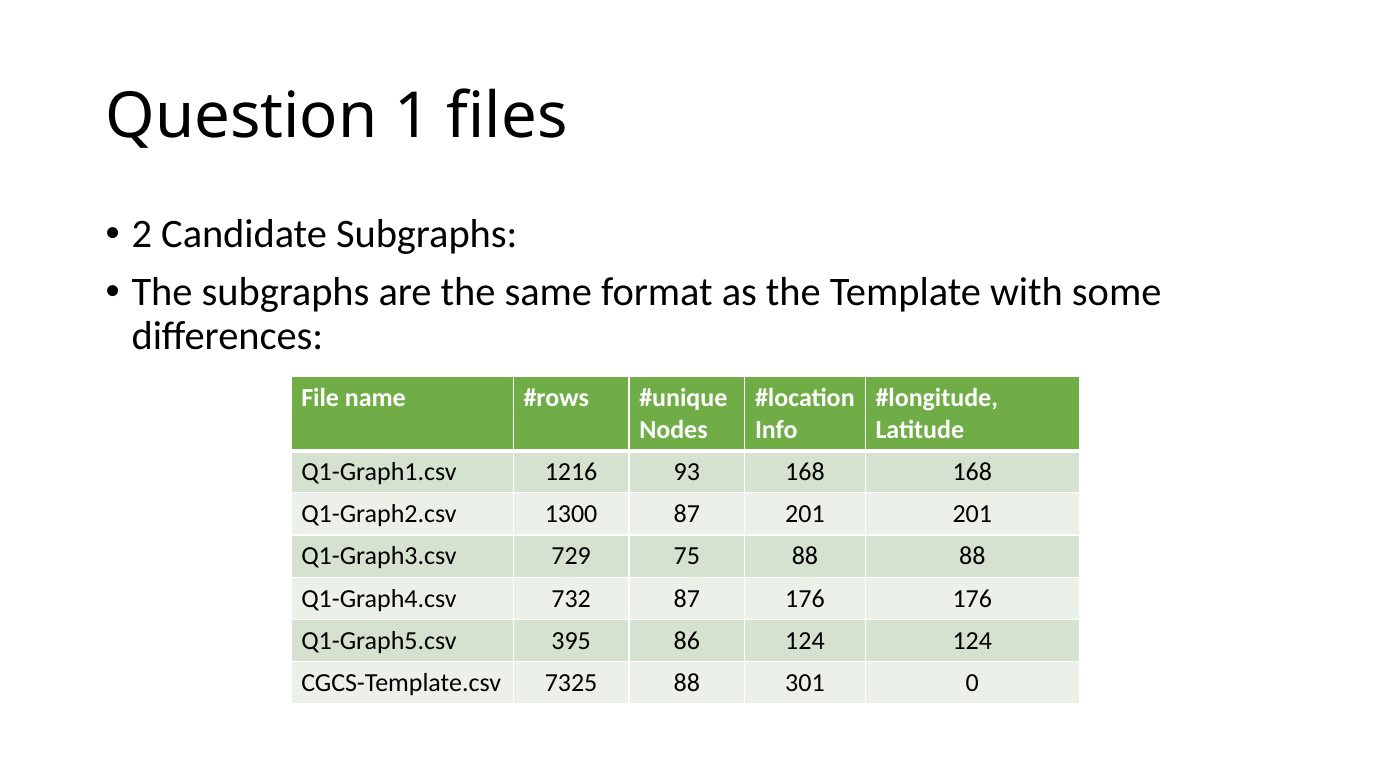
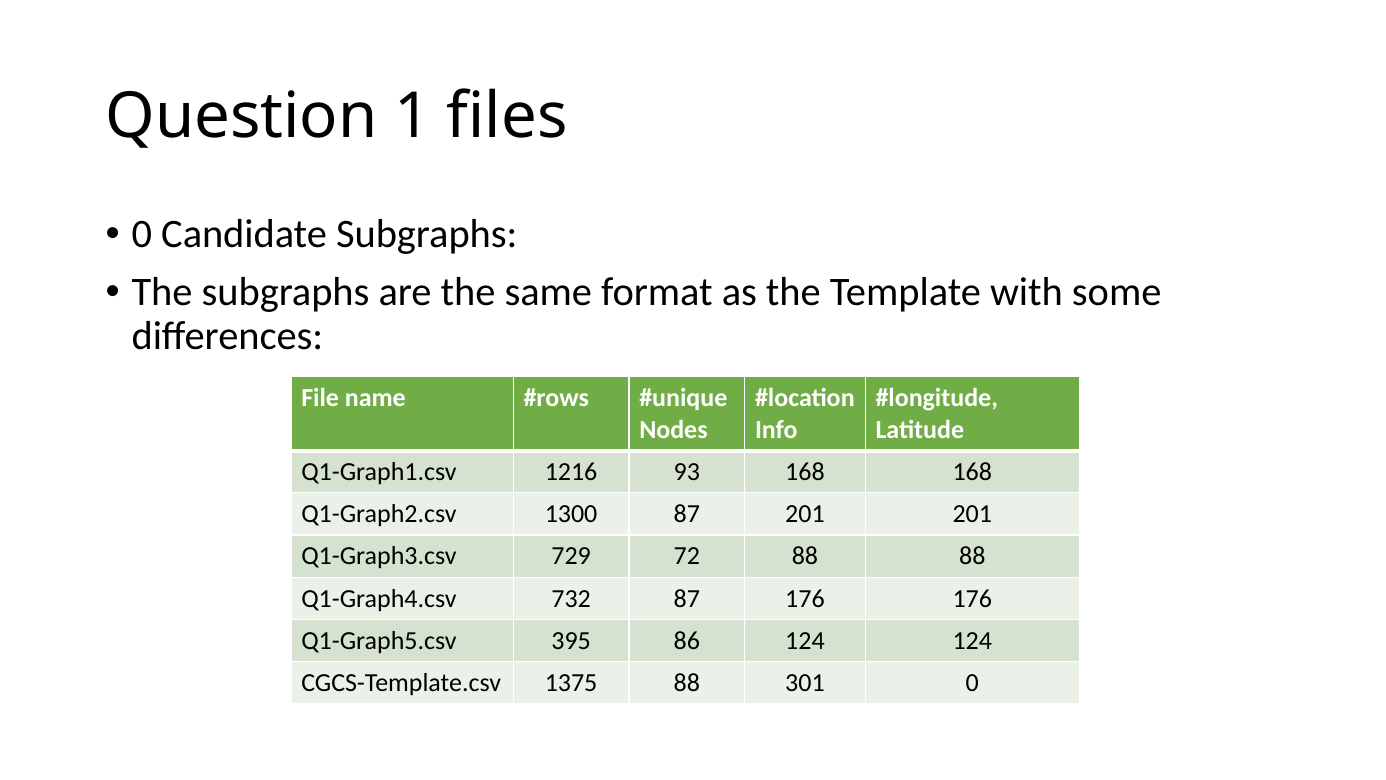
2: 2 -> 0 (142, 234)
75: 75 -> 72 (687, 556)
7325: 7325 -> 1375 (571, 683)
